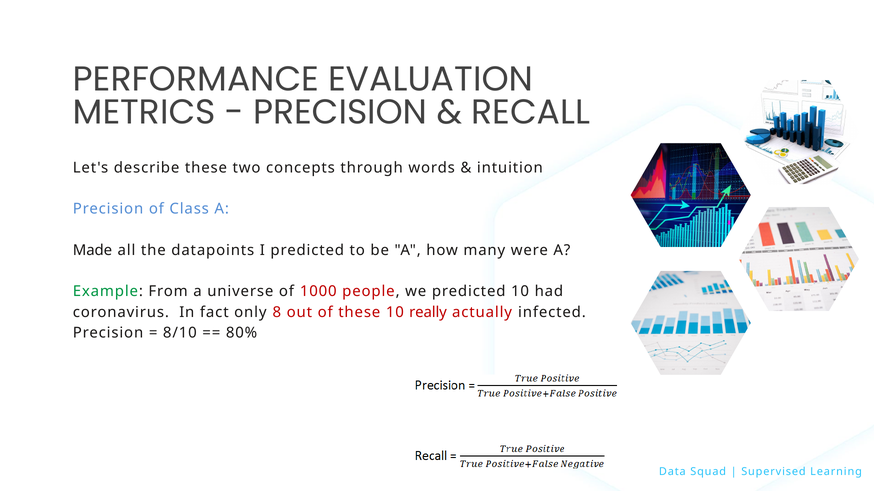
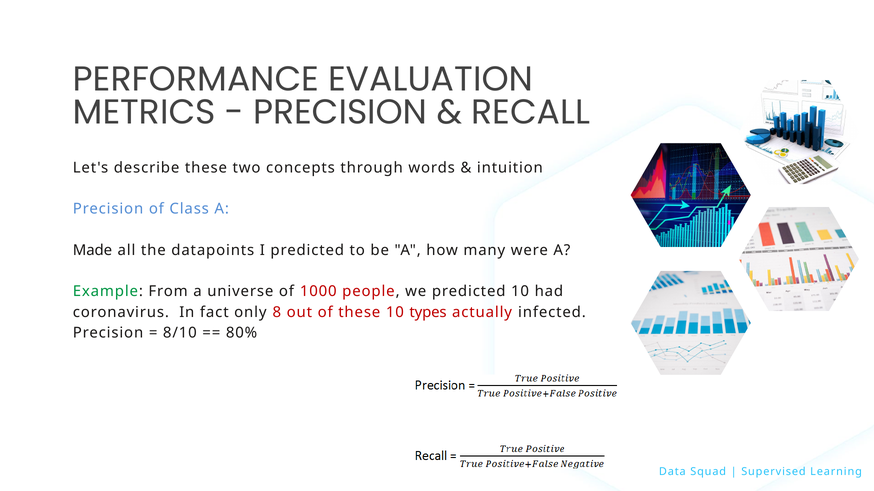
really: really -> types (428, 313)
